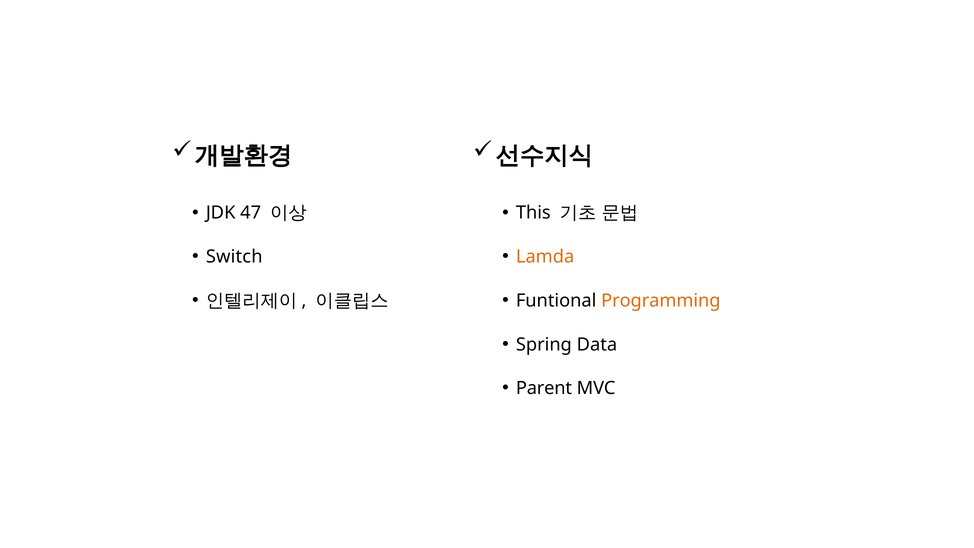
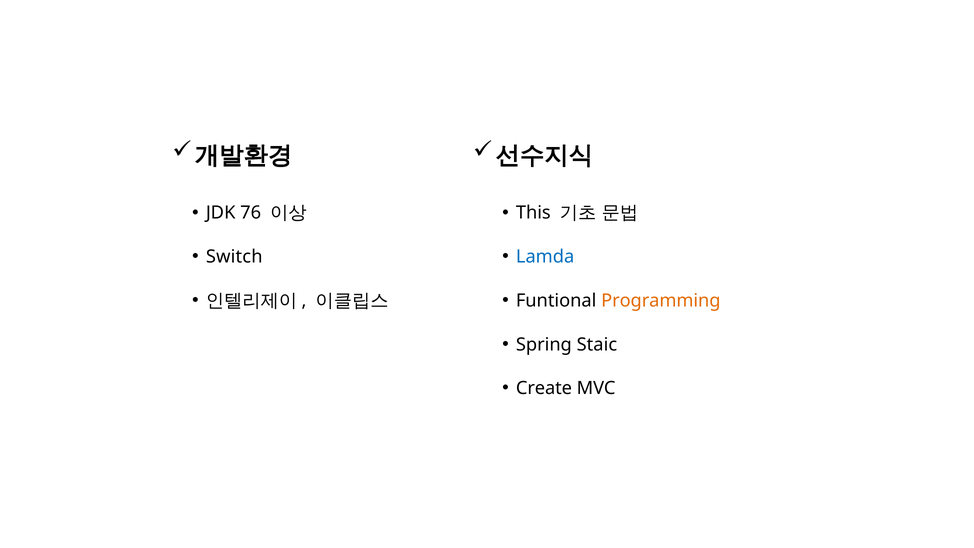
47: 47 -> 76 (251, 213)
Lamda colour: orange -> blue (545, 257)
Data: Data -> Staic (597, 344)
Parent: Parent -> Create (544, 388)
